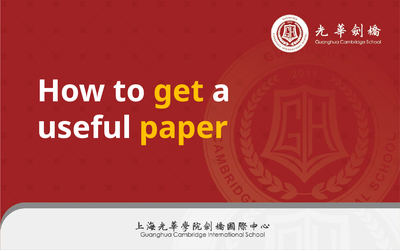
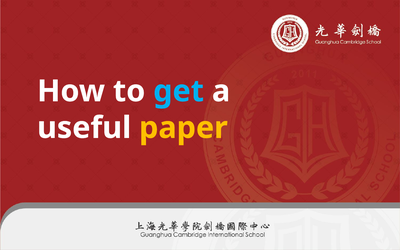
get colour: yellow -> light blue (179, 91)
